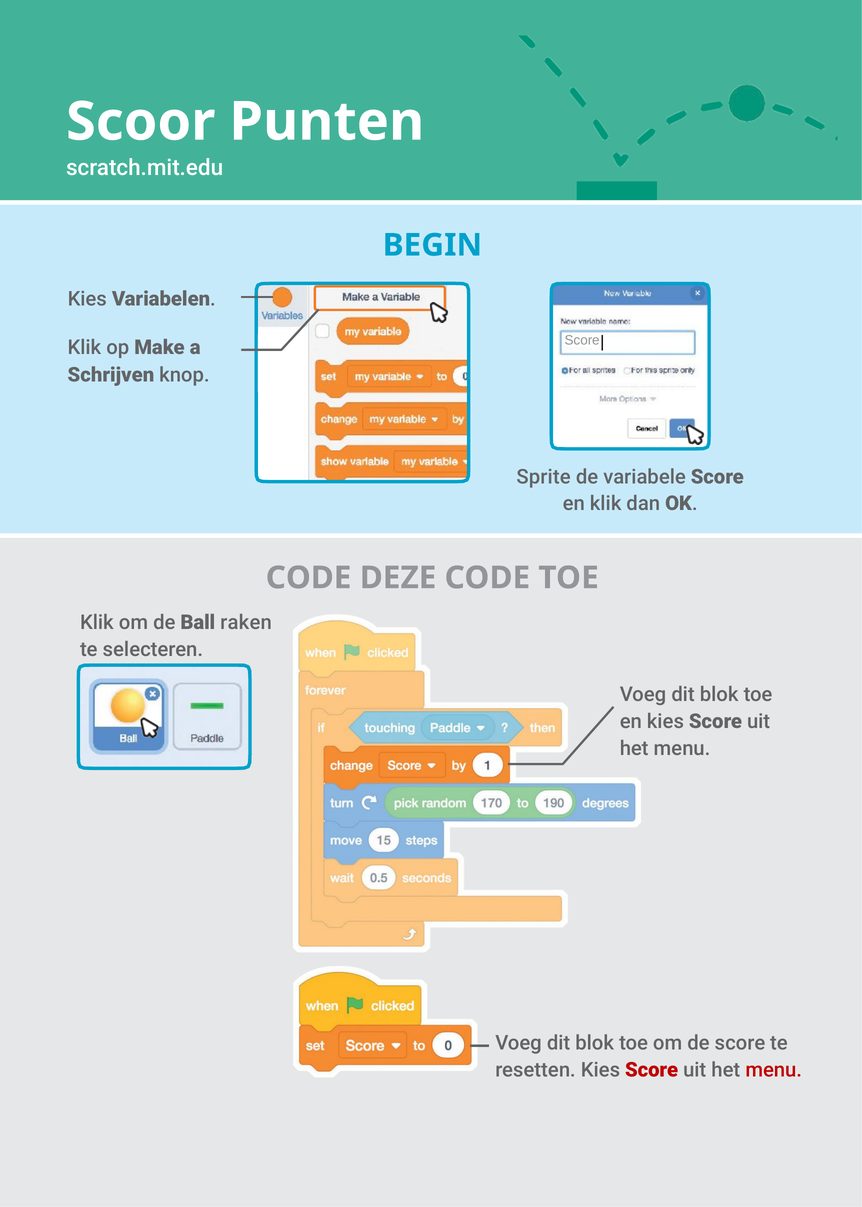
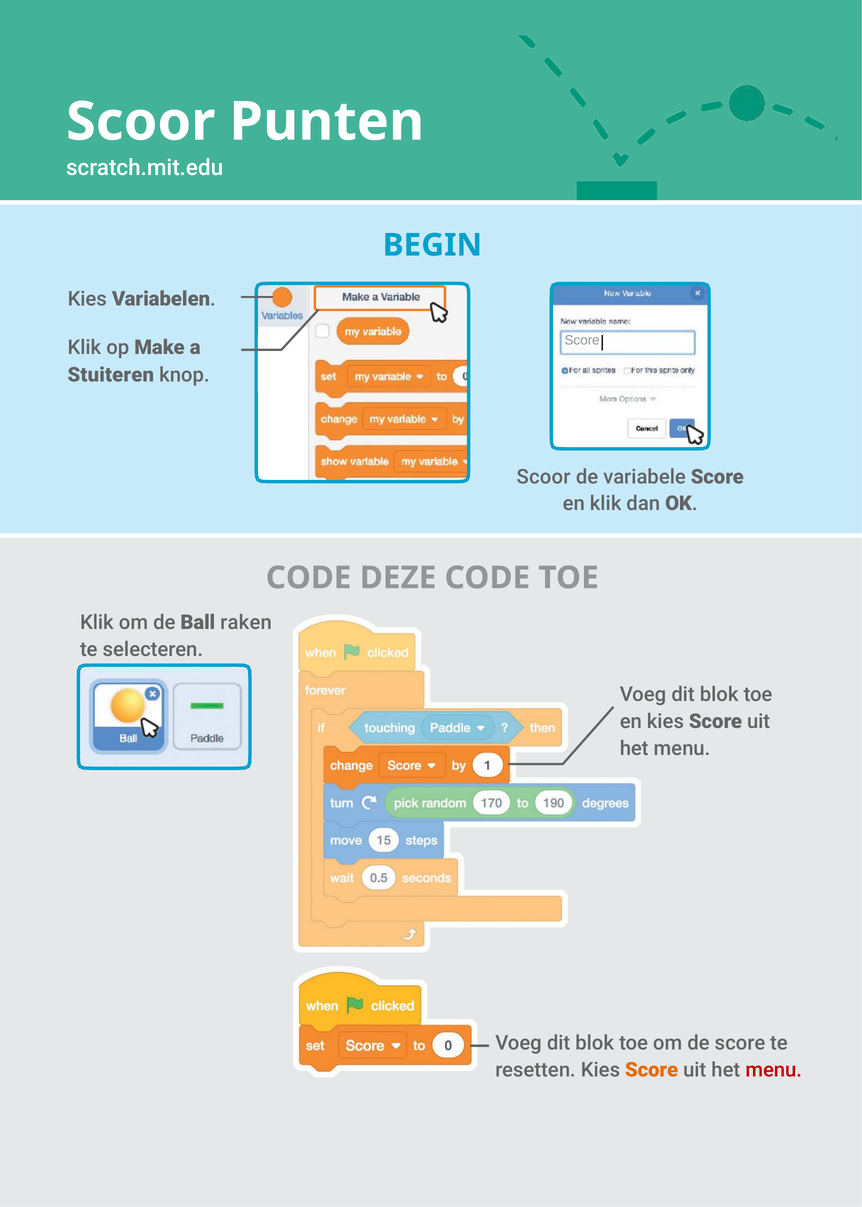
Schrijven: Schrijven -> Stuiteren (111, 375)
Sprite: Sprite -> Scoor (544, 477)
Score colour: red -> orange (652, 1070)
